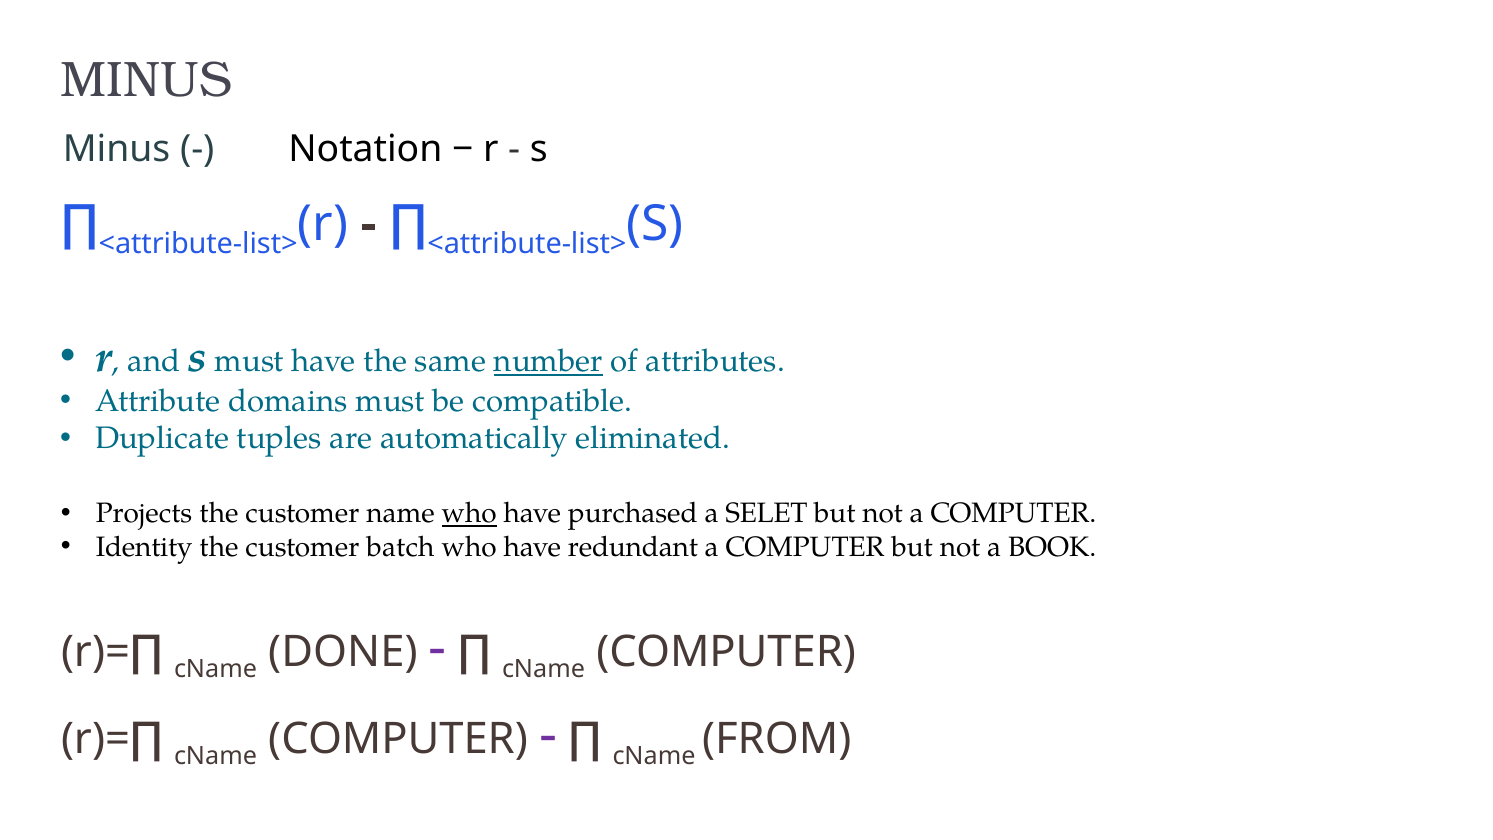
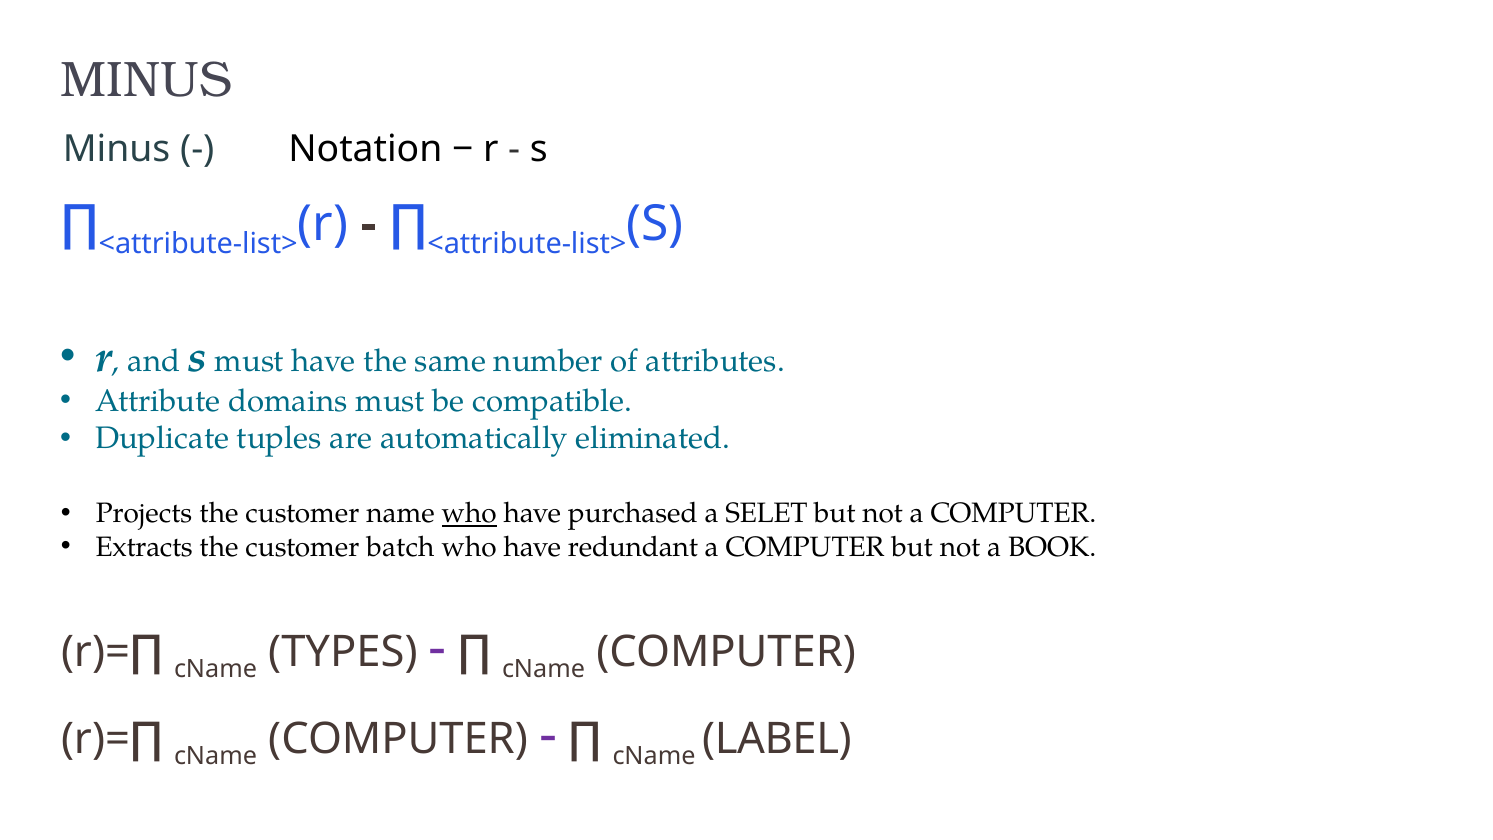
number underline: present -> none (548, 361)
Identity: Identity -> Extracts (144, 547)
DONE: DONE -> TYPES (343, 652)
FROM: FROM -> LABEL (777, 739)
